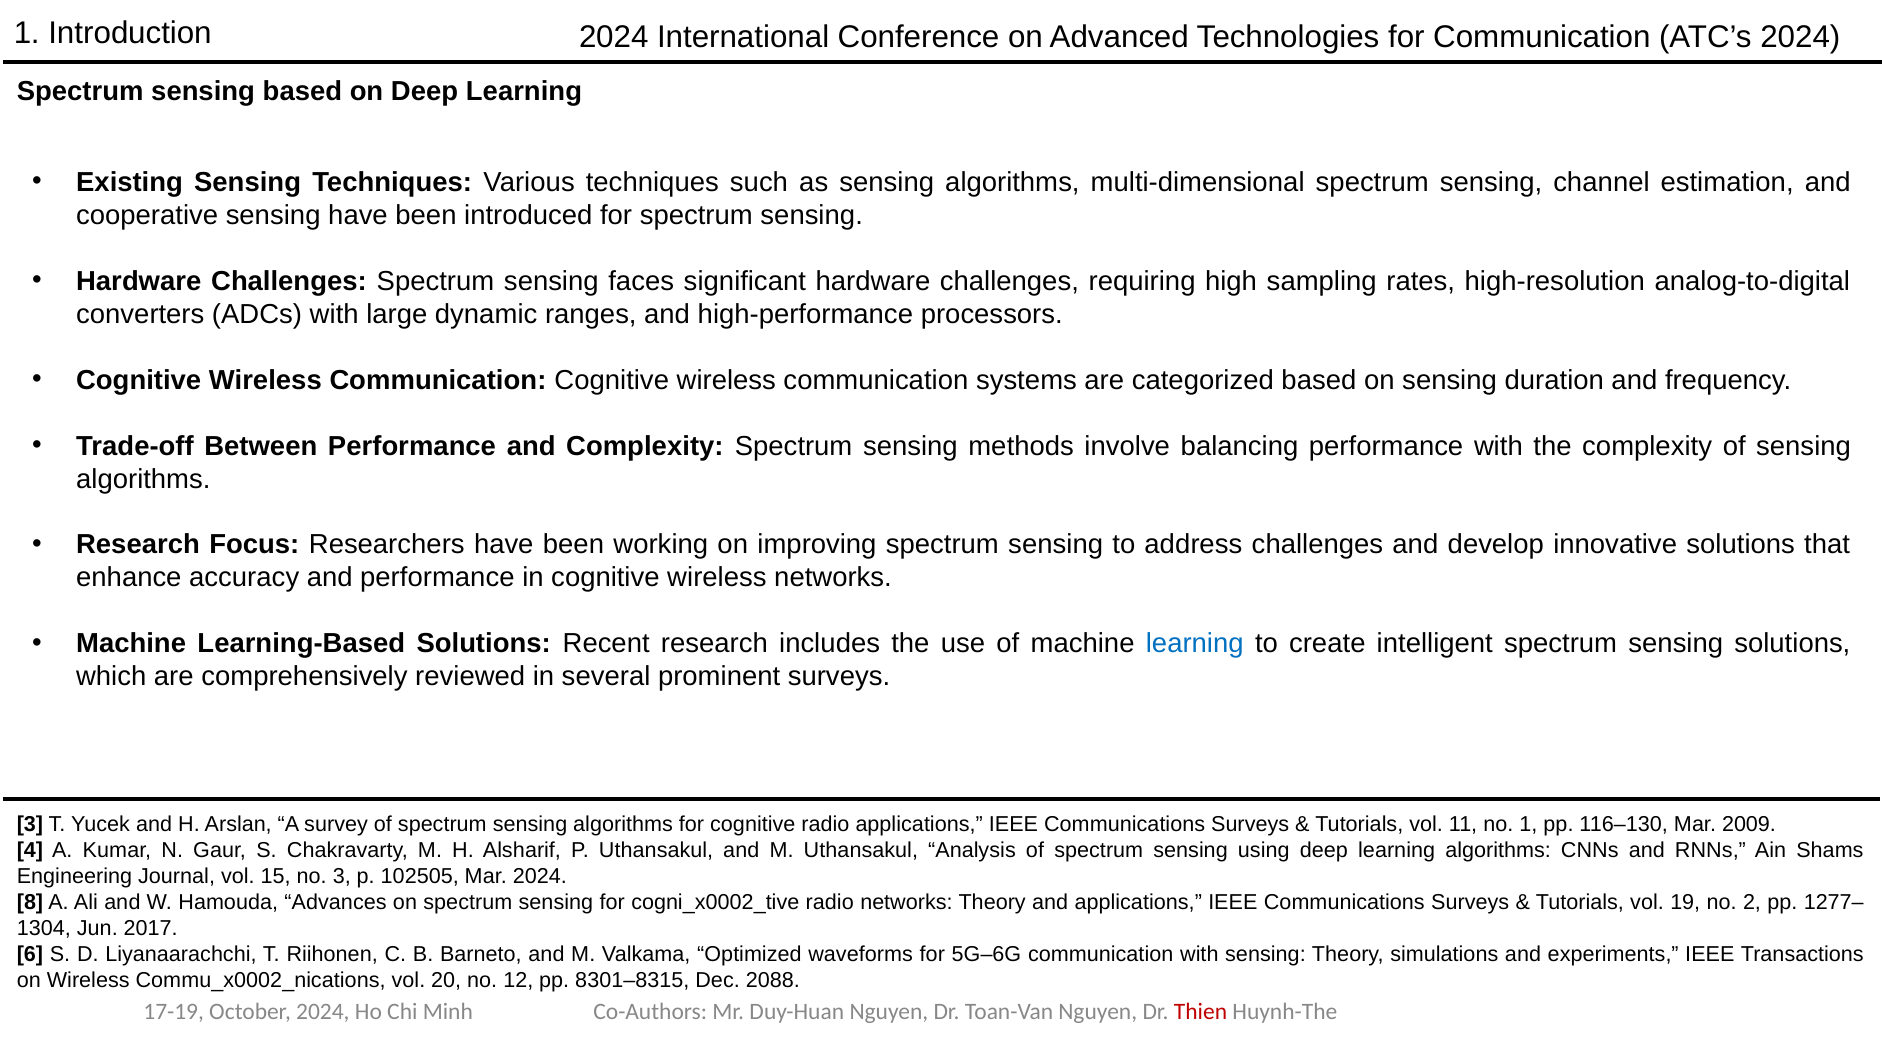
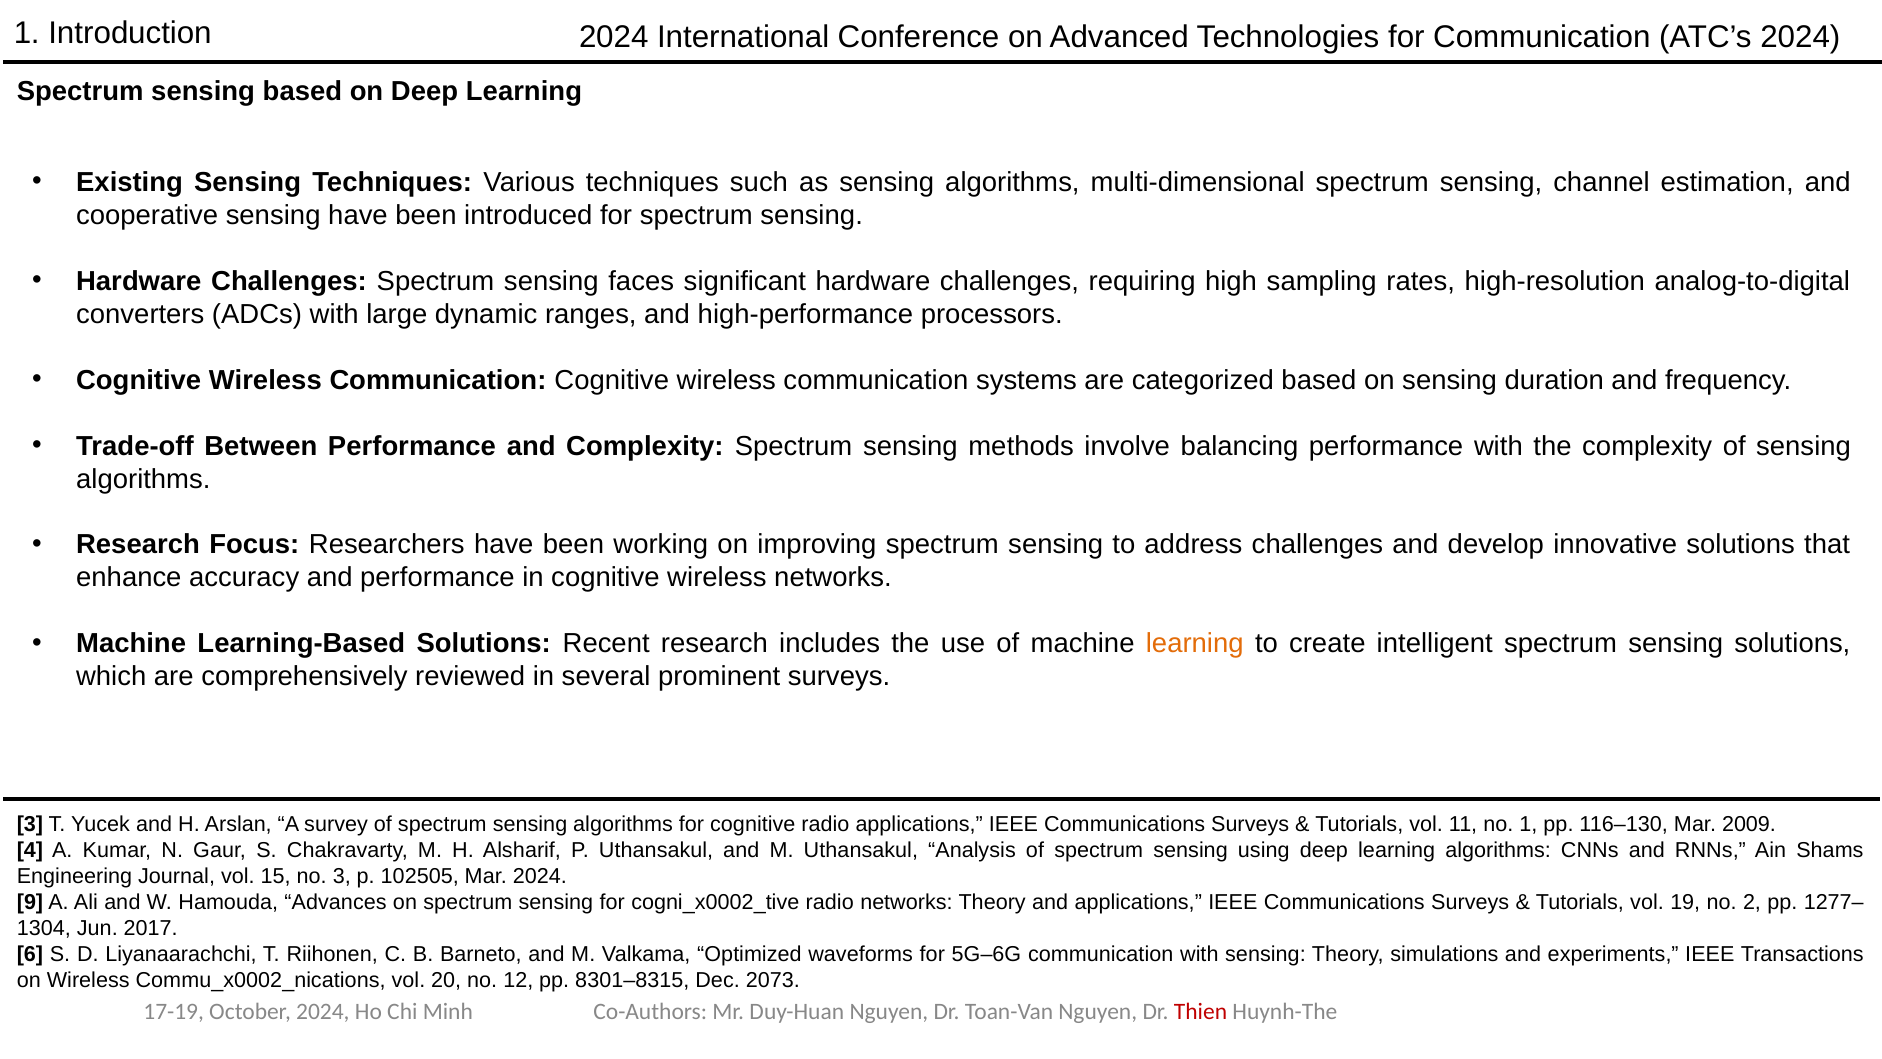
learning colour: blue -> orange (1195, 644)
8: 8 -> 9 (30, 902)
2088: 2088 -> 2073 (773, 980)
